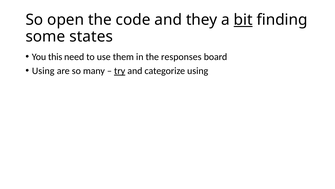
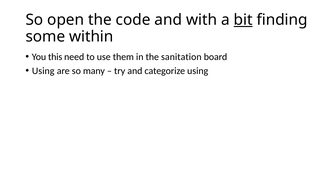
they: they -> with (202, 20)
states: states -> within (91, 36)
responses: responses -> sanitation (181, 57)
try underline: present -> none (120, 71)
